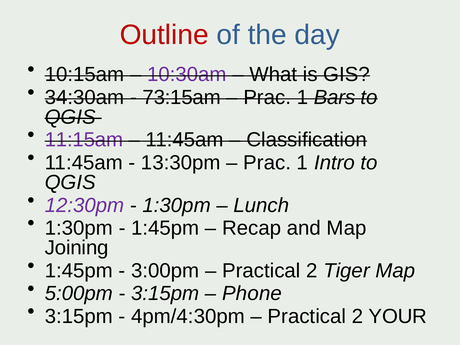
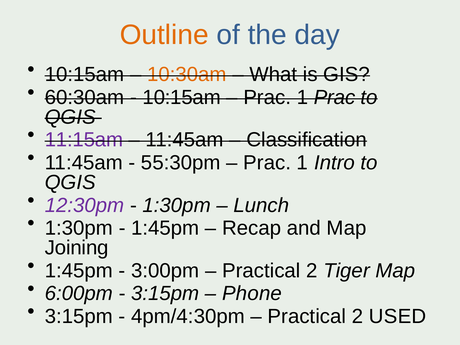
Outline colour: red -> orange (164, 35)
10:30am colour: purple -> orange (187, 74)
34:30am: 34:30am -> 60:30am (85, 97)
73:15am: 73:15am -> 10:15am (182, 97)
1 Bars: Bars -> Prac (335, 97)
13:30pm: 13:30pm -> 55:30pm (181, 163)
5:00pm: 5:00pm -> 6:00pm (79, 294)
YOUR: YOUR -> USED (398, 316)
